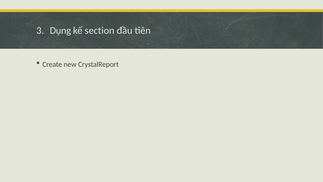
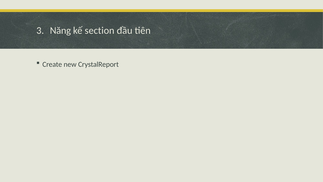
Dụng: Dụng -> Năng (60, 31)
